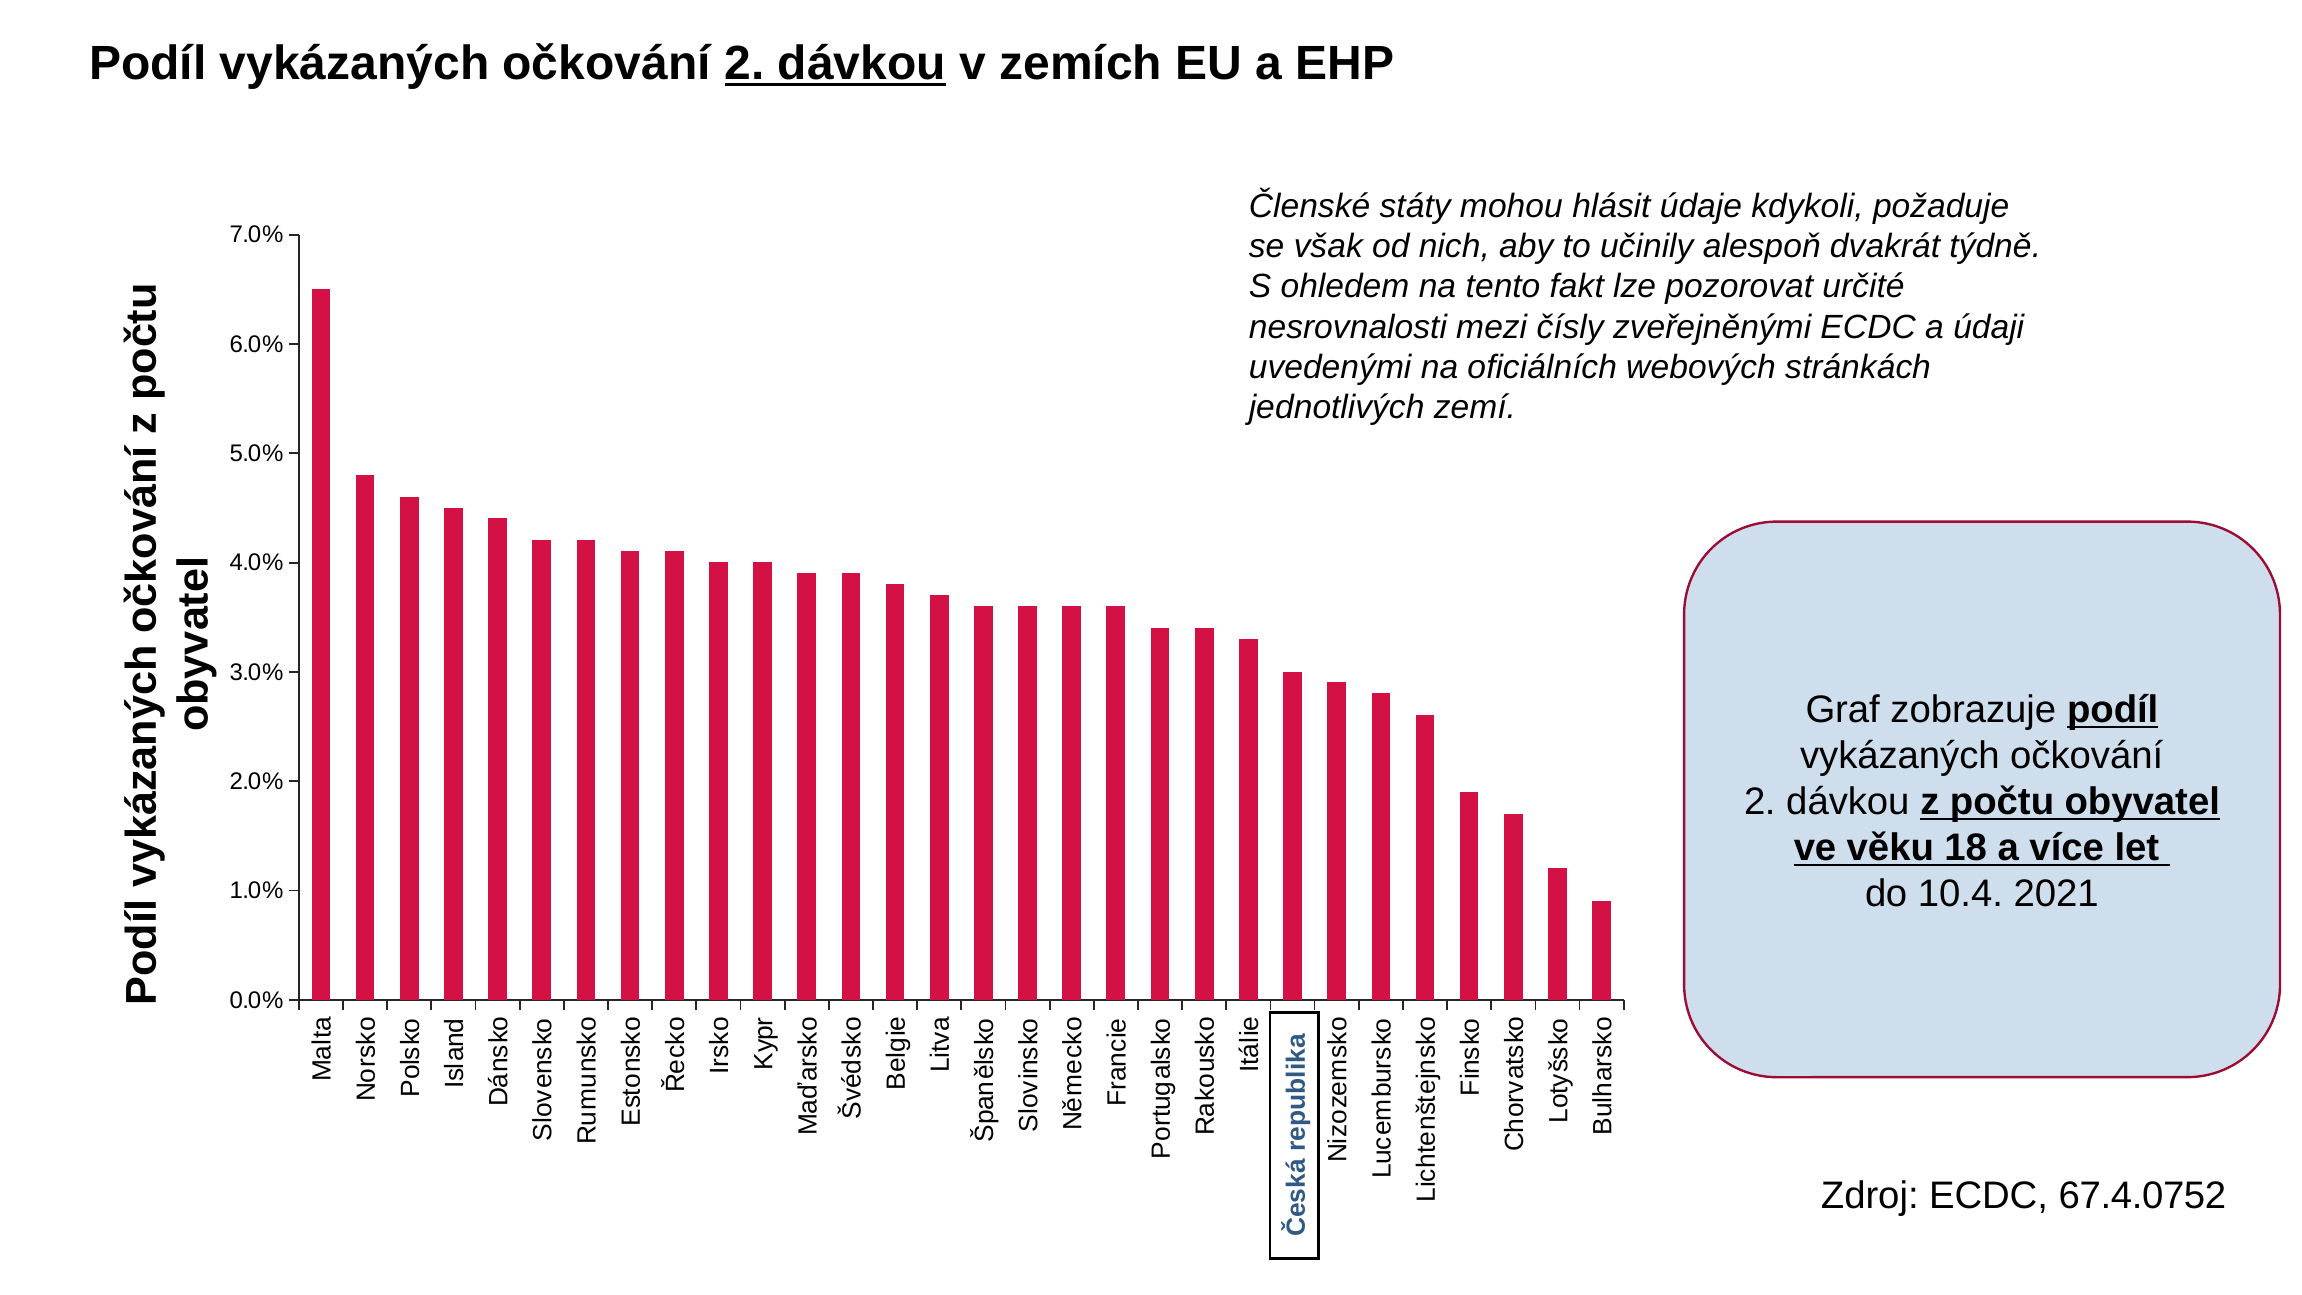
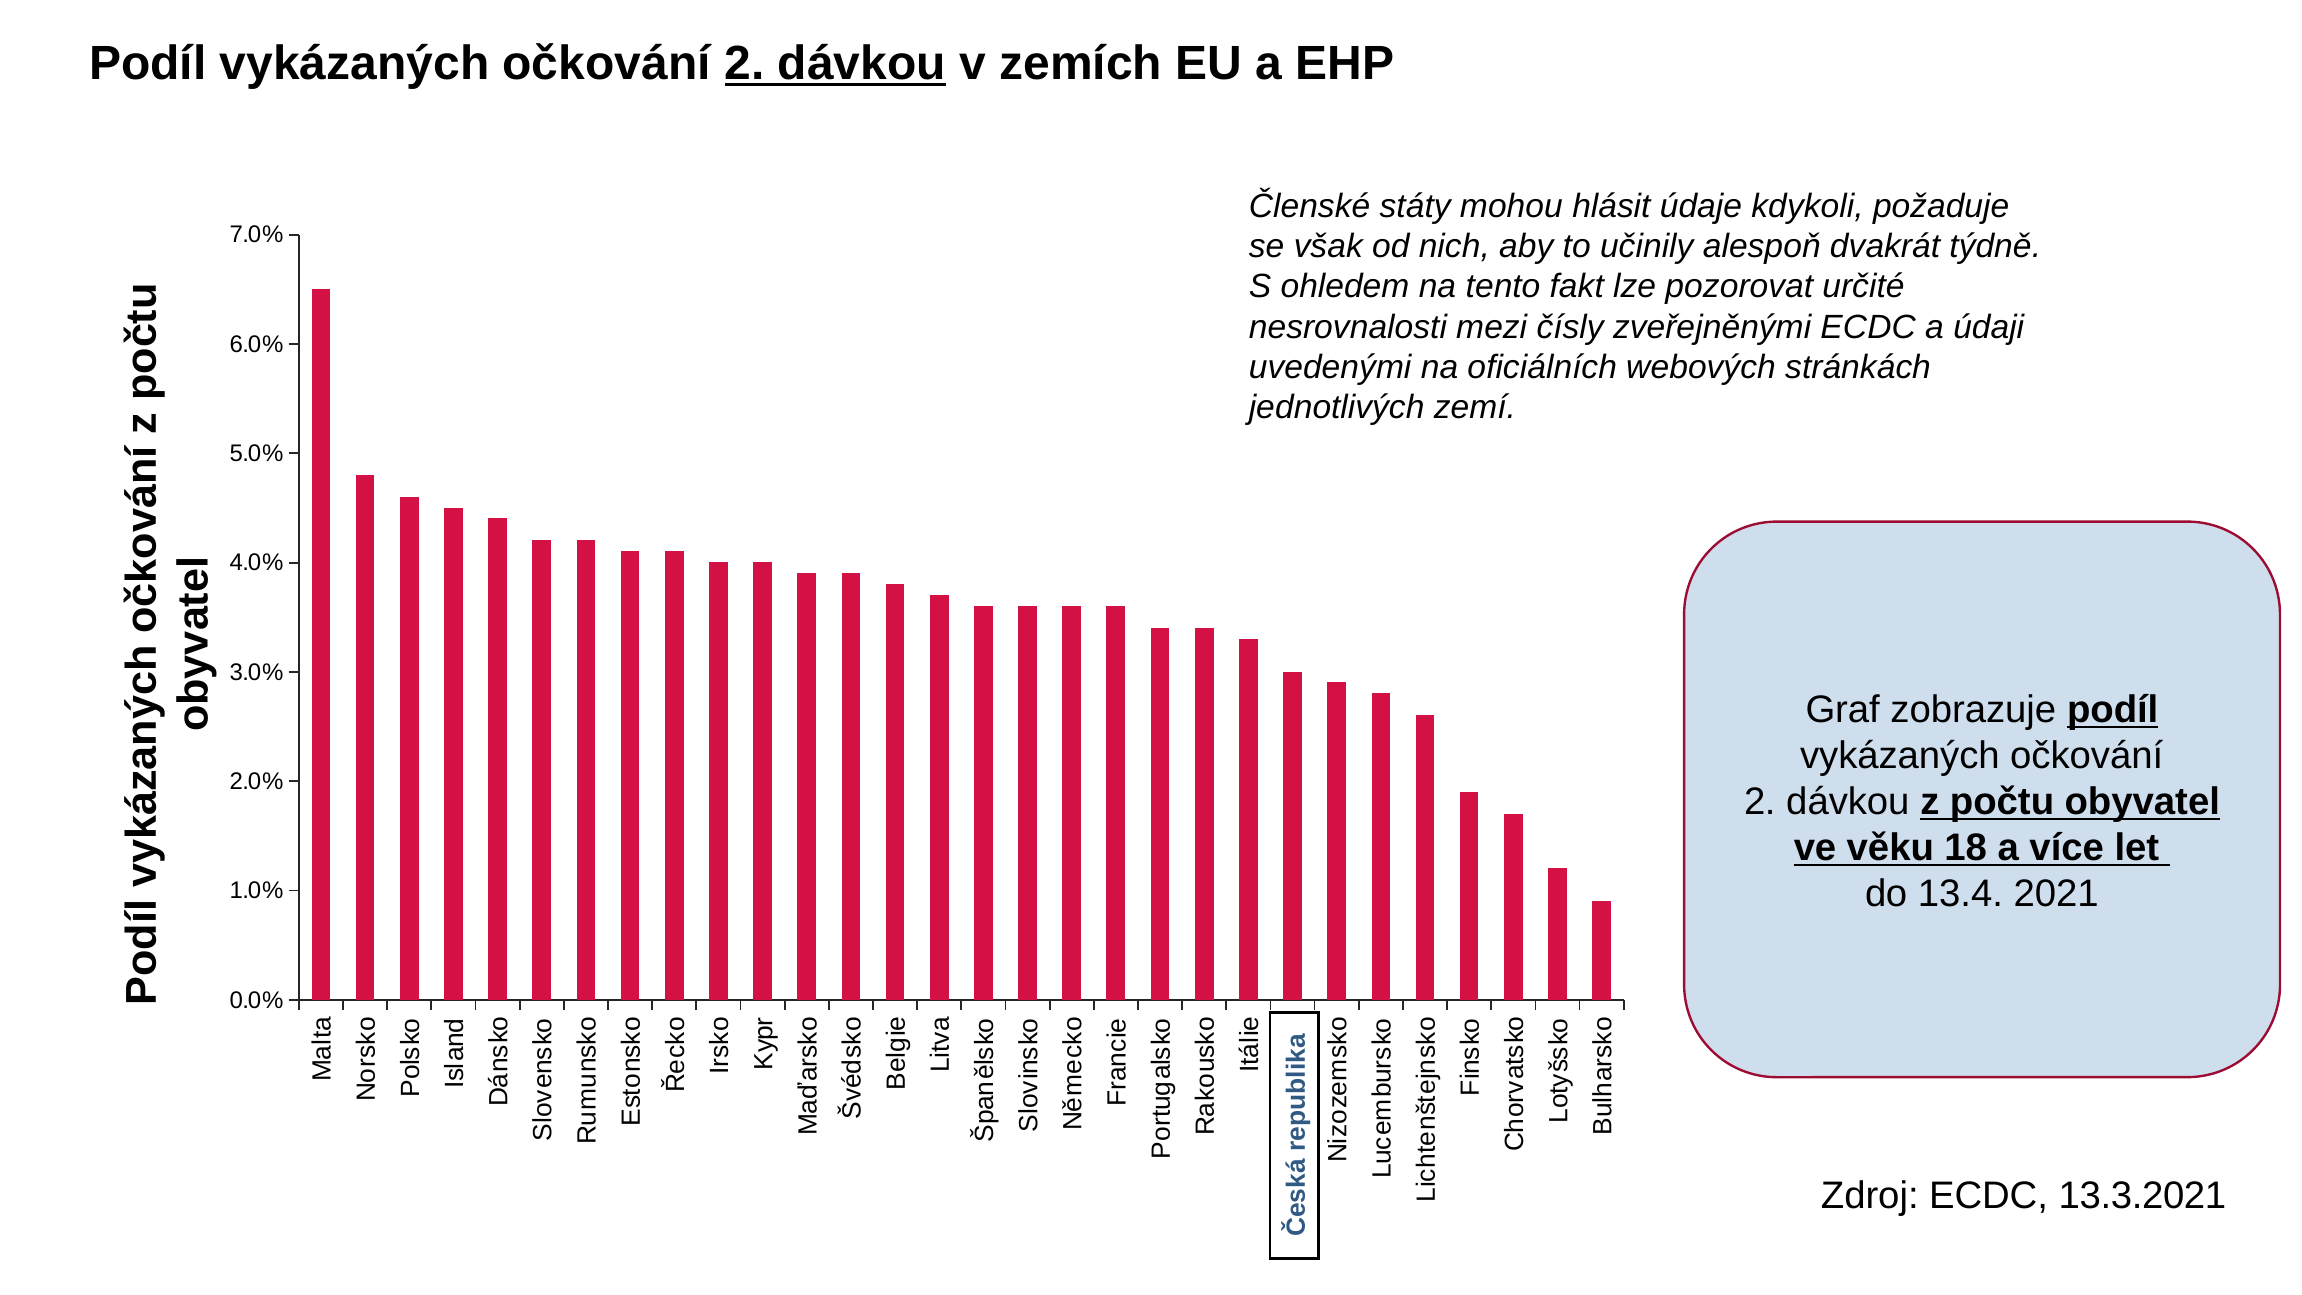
10.4: 10.4 -> 13.4 (1960, 894)
67.4.0752: 67.4.0752 -> 13.3.2021 (2142, 1196)
